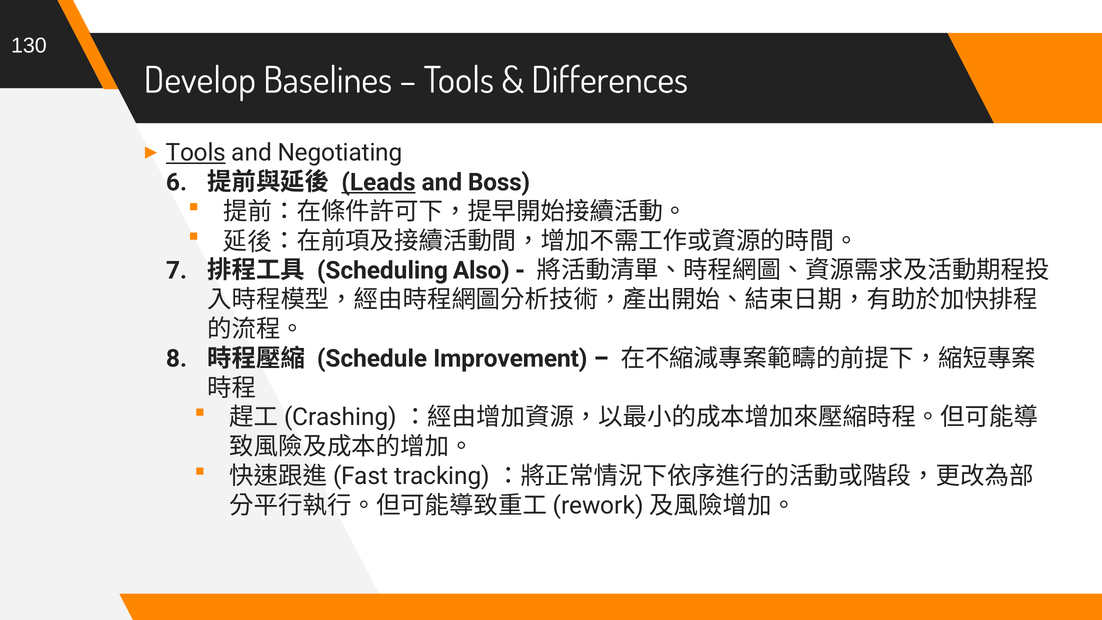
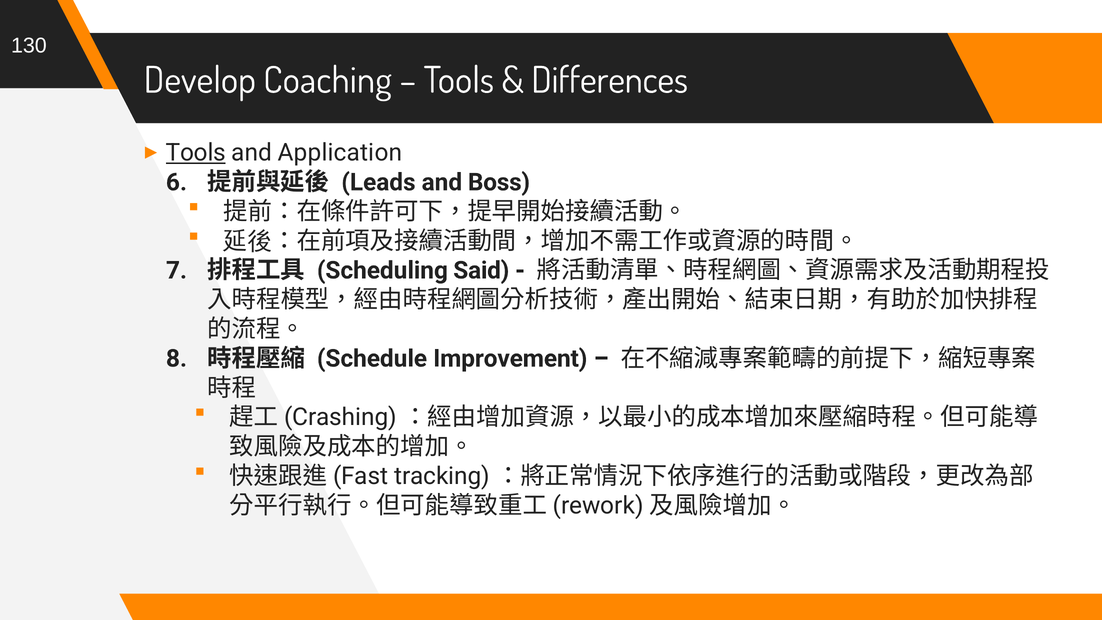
Baselines: Baselines -> Coaching (328, 81)
Negotiating: Negotiating -> Application (340, 153)
Leads underline: present -> none (378, 182)
Also: Also -> Said (481, 270)
